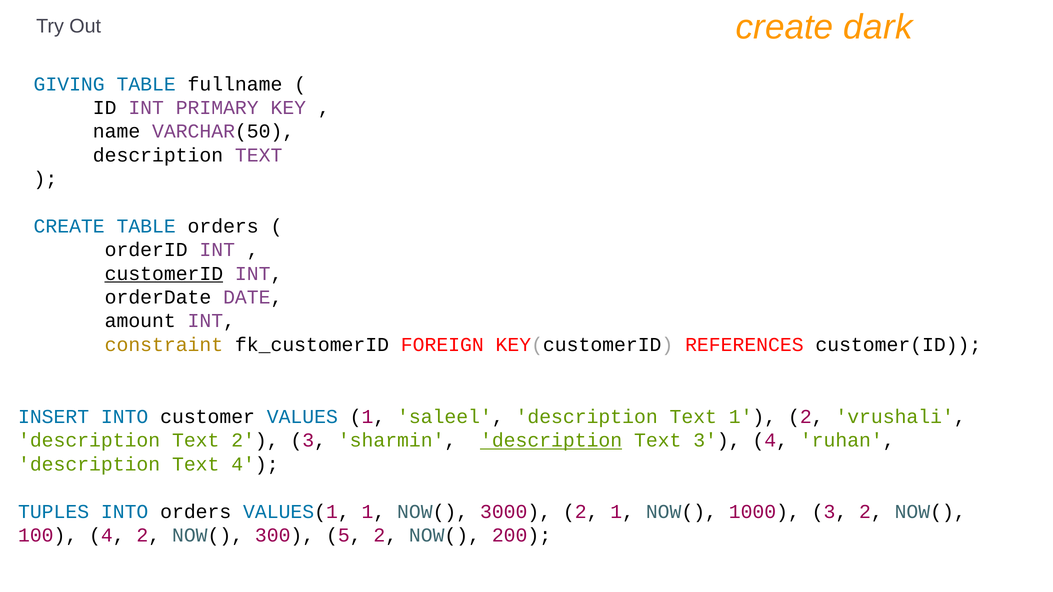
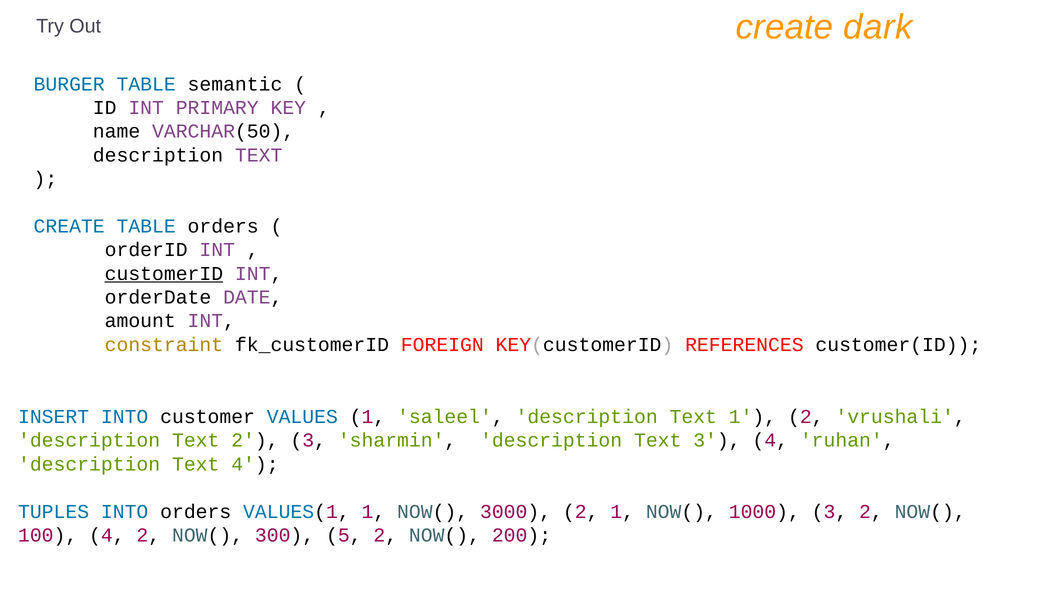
GIVING: GIVING -> BURGER (69, 84)
fullname: fullname -> semantic (235, 84)
description underline: present -> none (551, 441)
